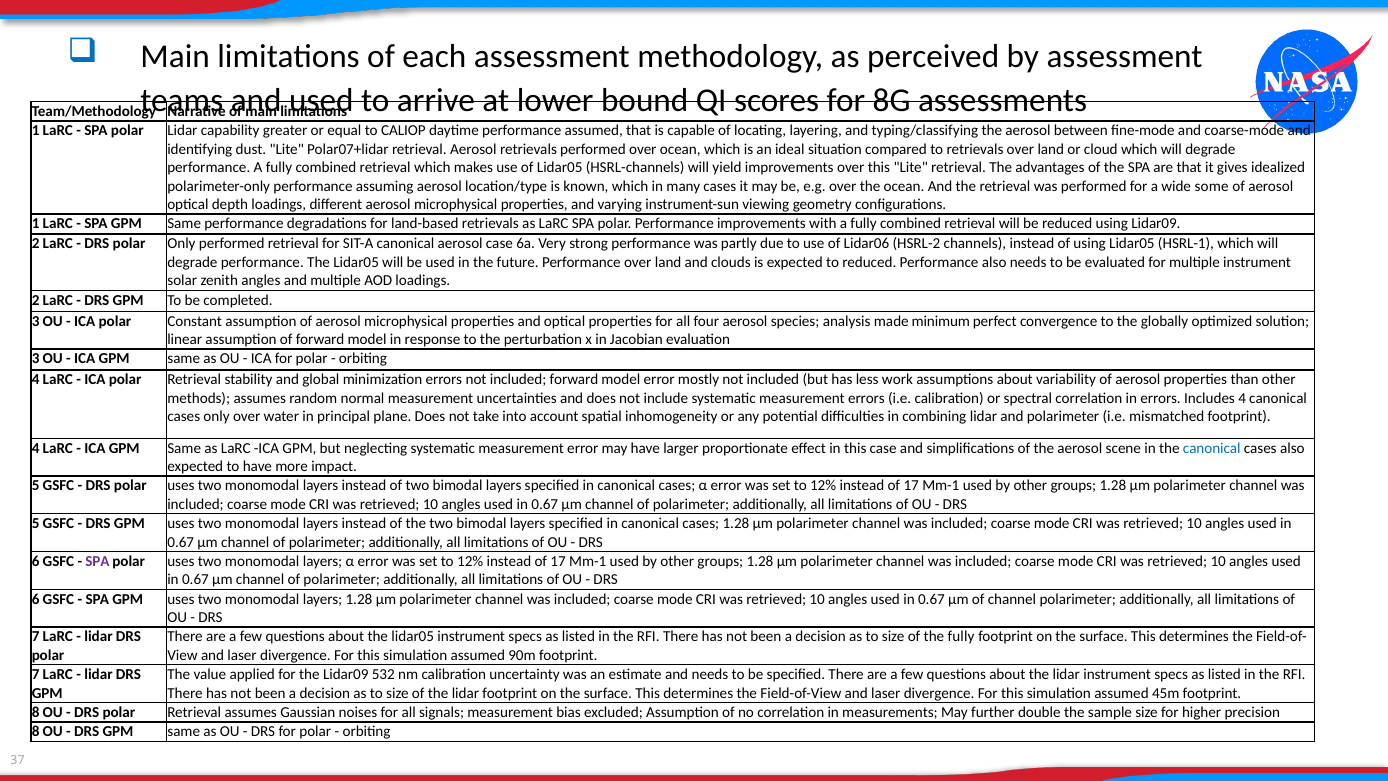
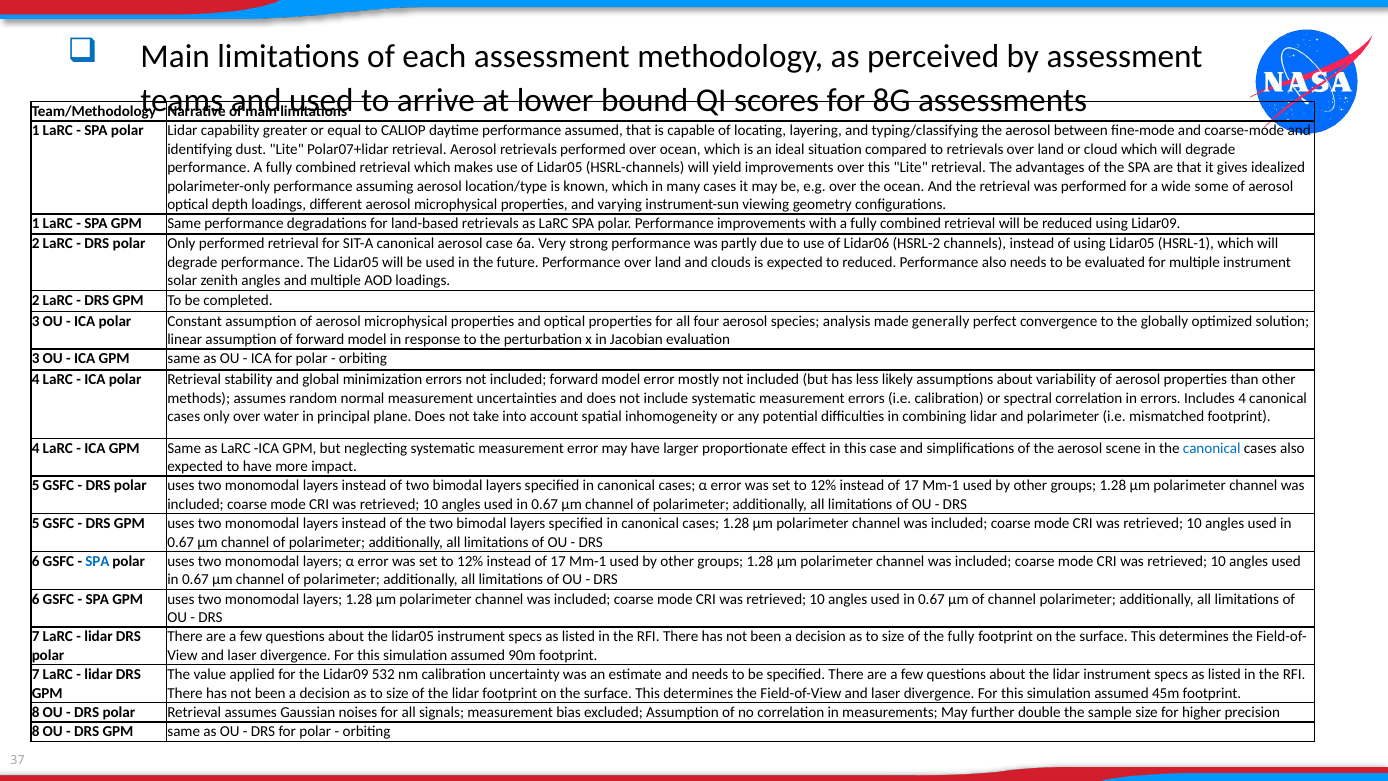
minimum: minimum -> generally (941, 321)
work: work -> likely (898, 380)
SPA colour: purple -> blue (97, 561)
